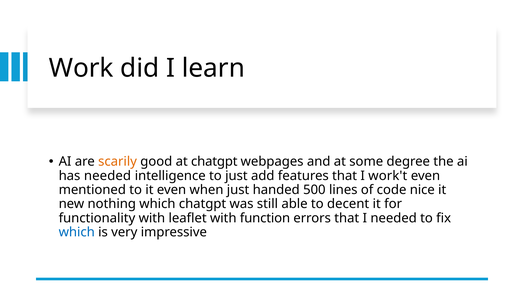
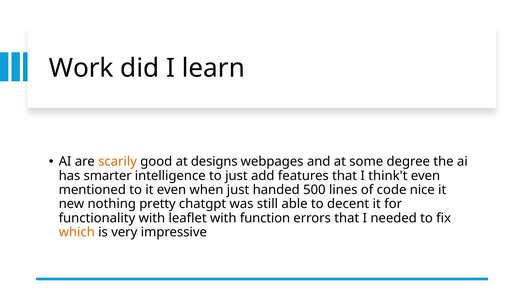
at chatgpt: chatgpt -> designs (214, 161)
has needed: needed -> smarter (108, 176)
work't: work't -> think't (388, 176)
nothing which: which -> pretty (157, 204)
which colour: blue -> orange (77, 232)
